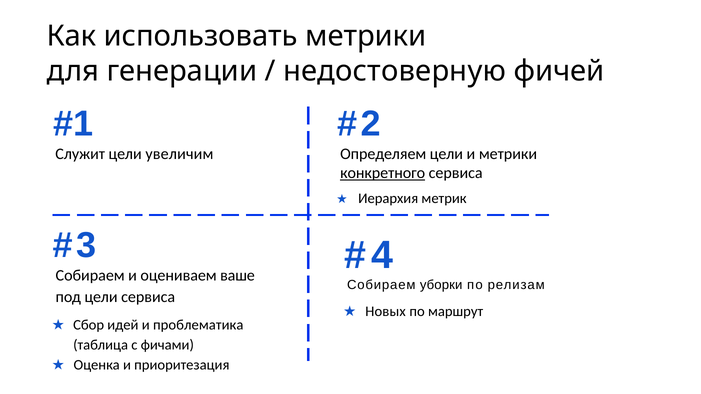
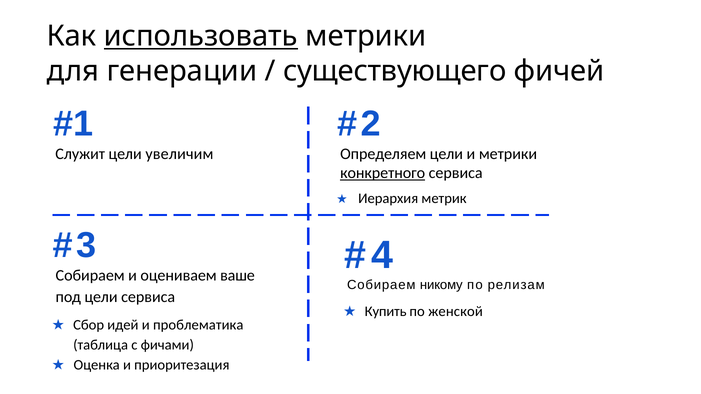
использовать underline: none -> present (201, 36)
недостоверную: недостоверную -> существующего (395, 71)
уборки: уборки -> никому (441, 285)
Новых: Новых -> Купить (386, 312)
маршрут: маршрут -> женской (456, 312)
